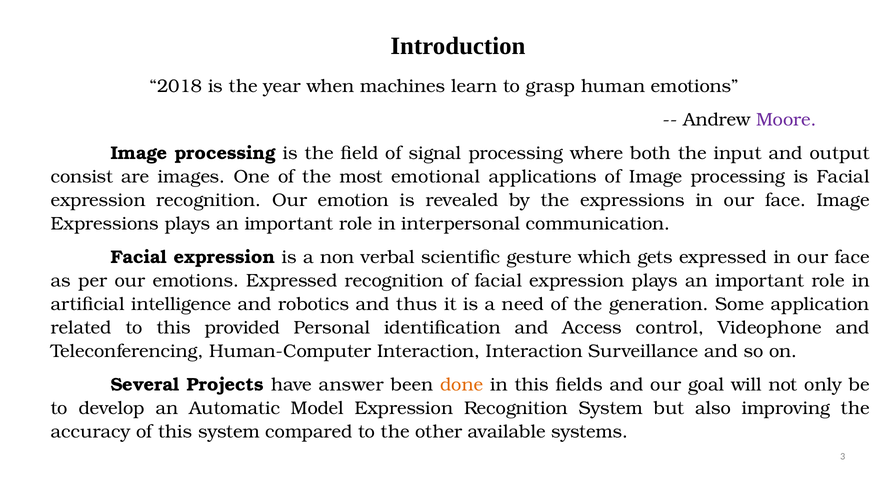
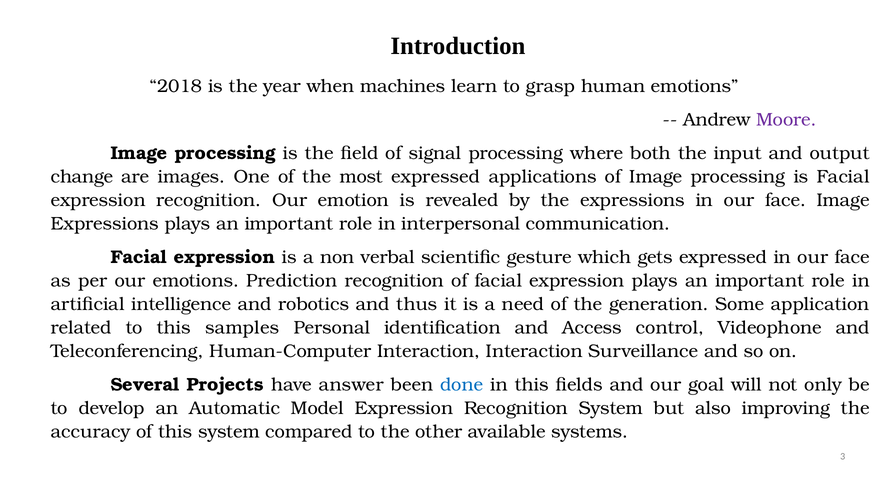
consist: consist -> change (82, 177)
most emotional: emotional -> expressed (436, 177)
emotions Expressed: Expressed -> Prediction (292, 281)
provided: provided -> samples (242, 328)
done colour: orange -> blue (462, 385)
